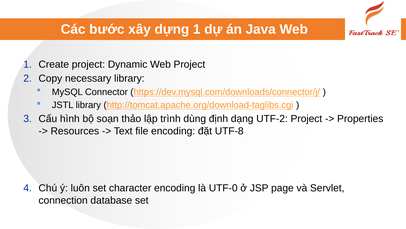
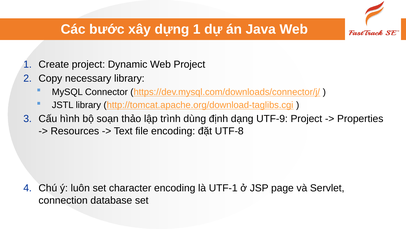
UTF-2: UTF-2 -> UTF-9 (272, 119)
UTF-0: UTF-0 -> UTF-1 (223, 188)
